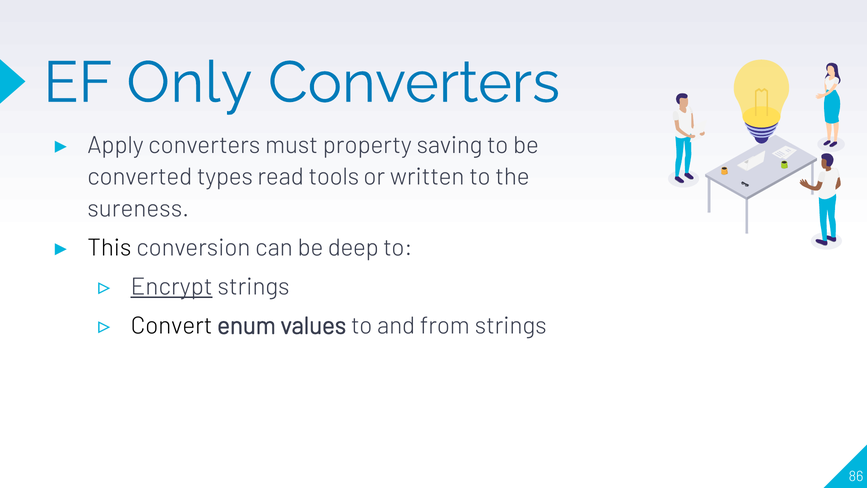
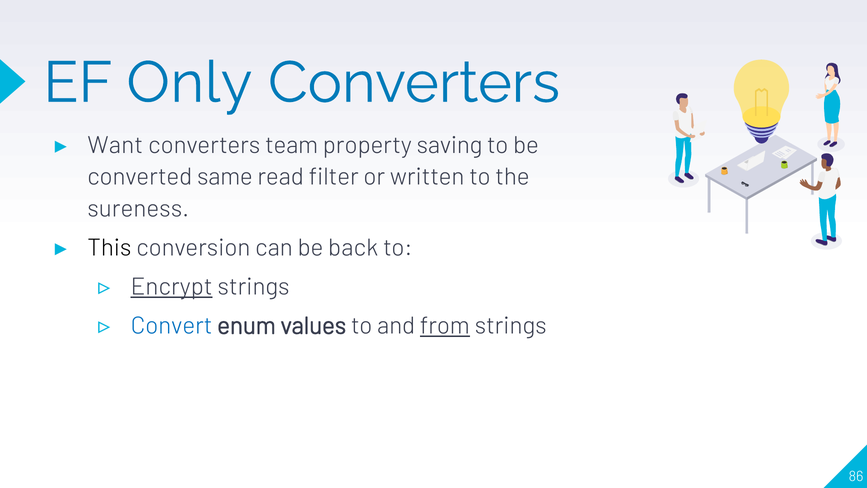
Apply: Apply -> Want (115, 145)
must: must -> team (292, 145)
types: types -> same (225, 177)
tools: tools -> filter (334, 177)
deep: deep -> back (353, 248)
Convert colour: black -> blue (172, 326)
from underline: none -> present (445, 326)
